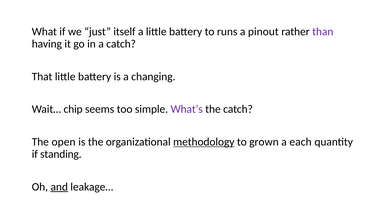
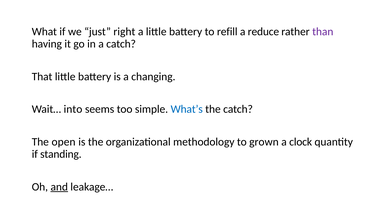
itself: itself -> right (124, 32)
runs: runs -> refill (227, 32)
pinout: pinout -> reduce (263, 32)
chip: chip -> into (73, 109)
What’s colour: purple -> blue (187, 109)
methodology underline: present -> none (204, 142)
each: each -> clock (301, 142)
